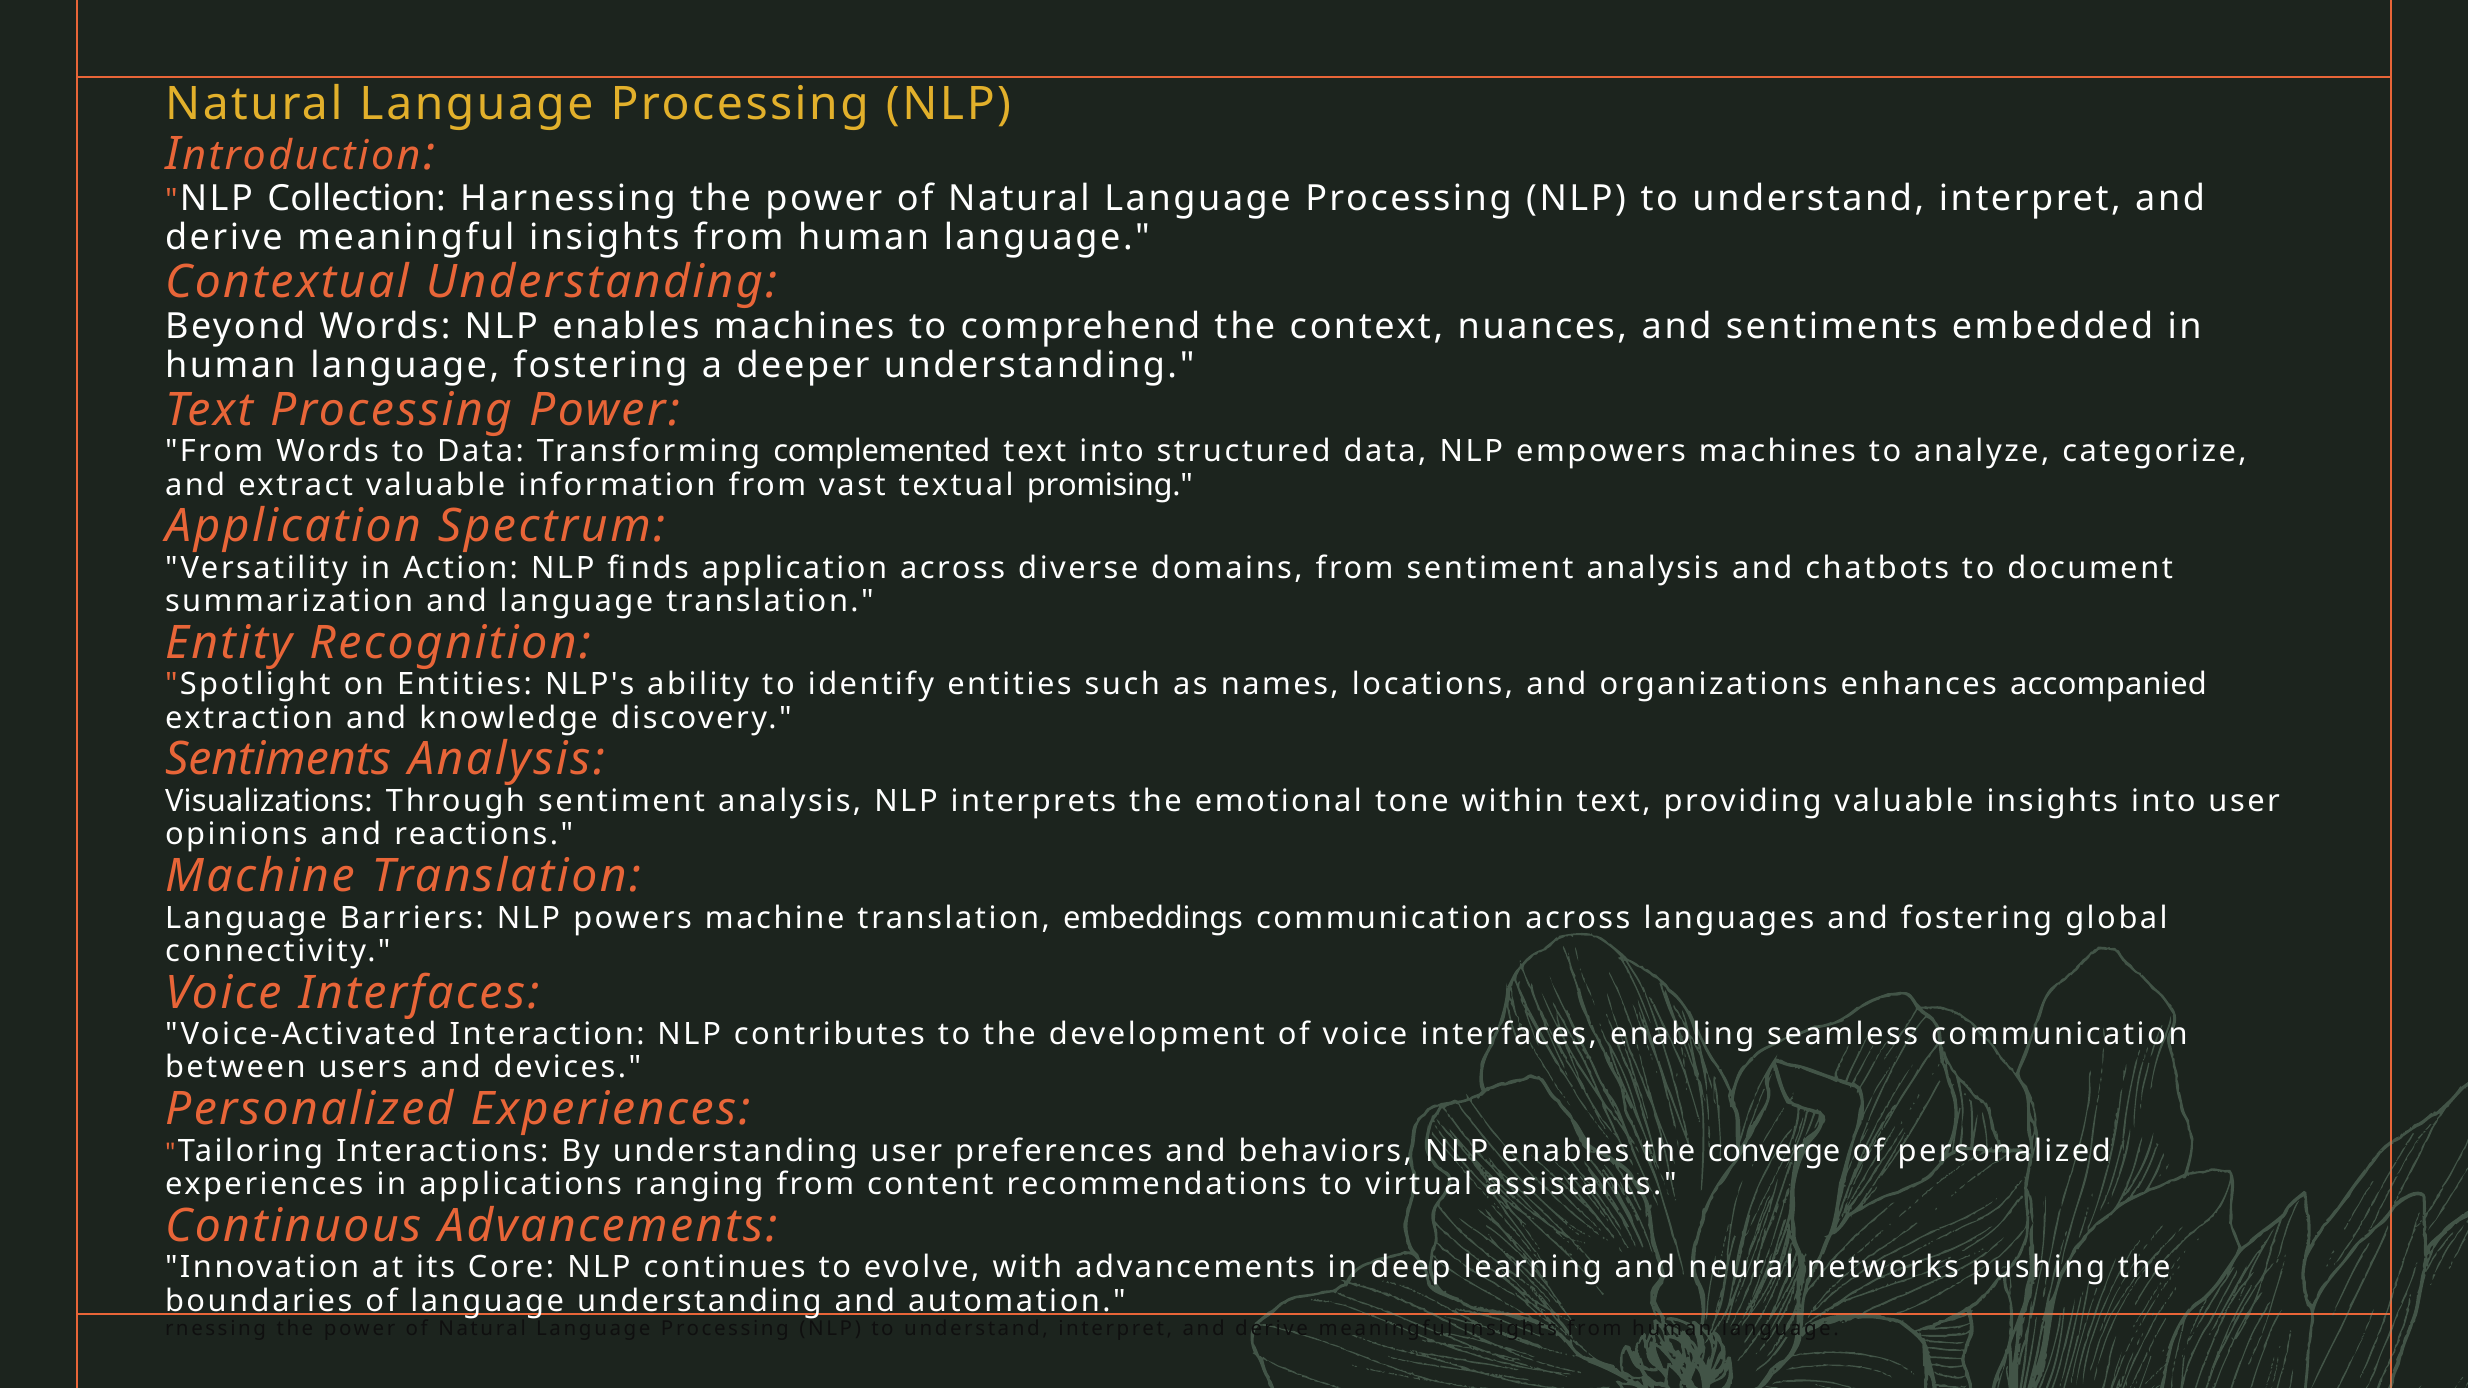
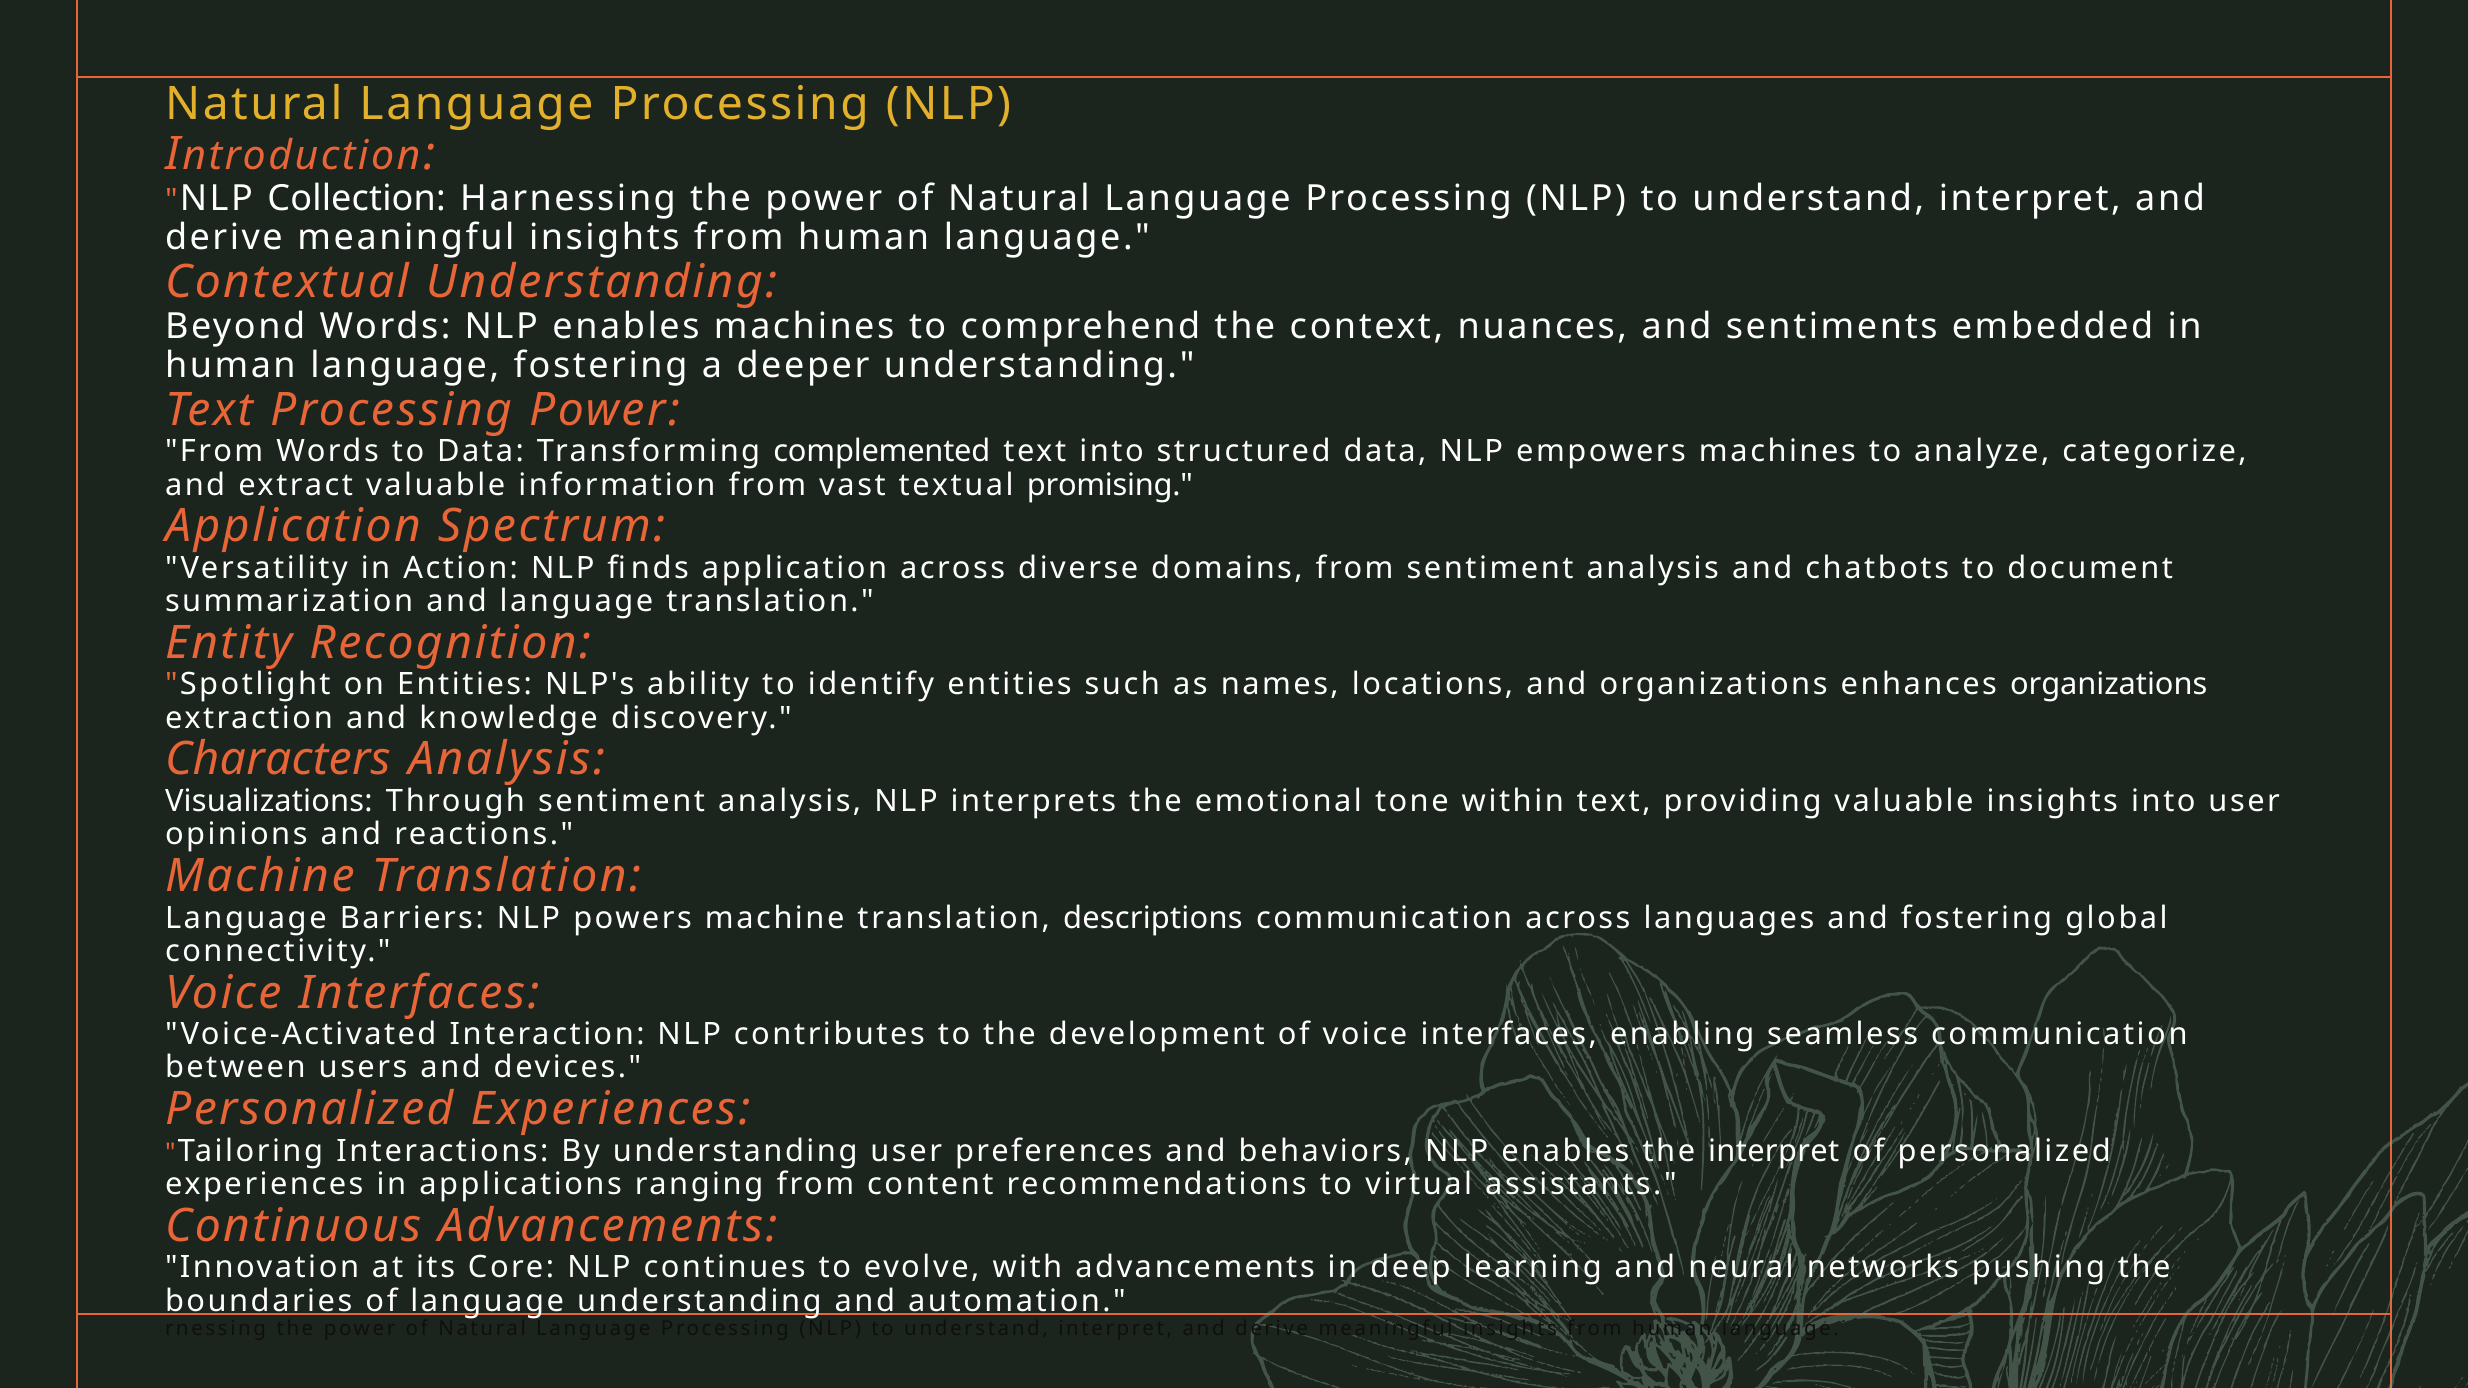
enhances accompanied: accompanied -> organizations (2109, 685)
Sentiments: Sentiments -> Characters (278, 760)
embeddings: embeddings -> descriptions (1153, 918)
the converge: converge -> interpret (1774, 1151)
